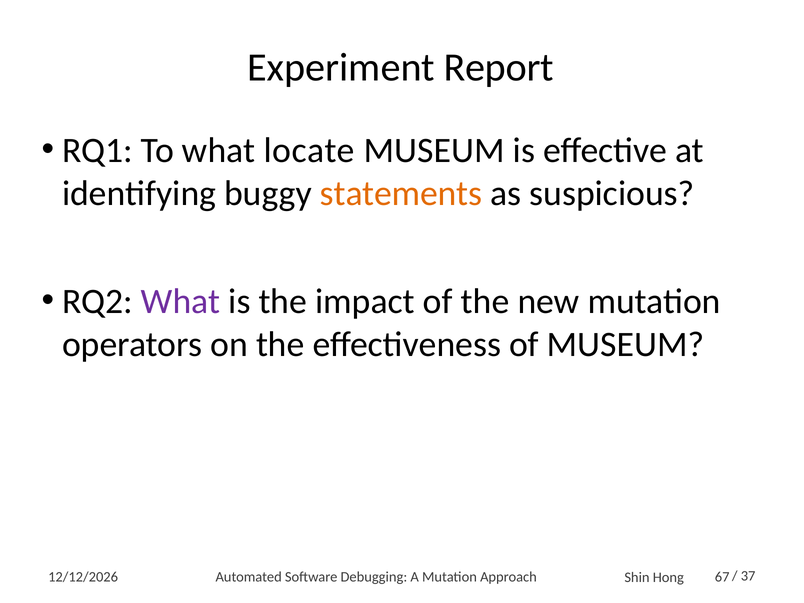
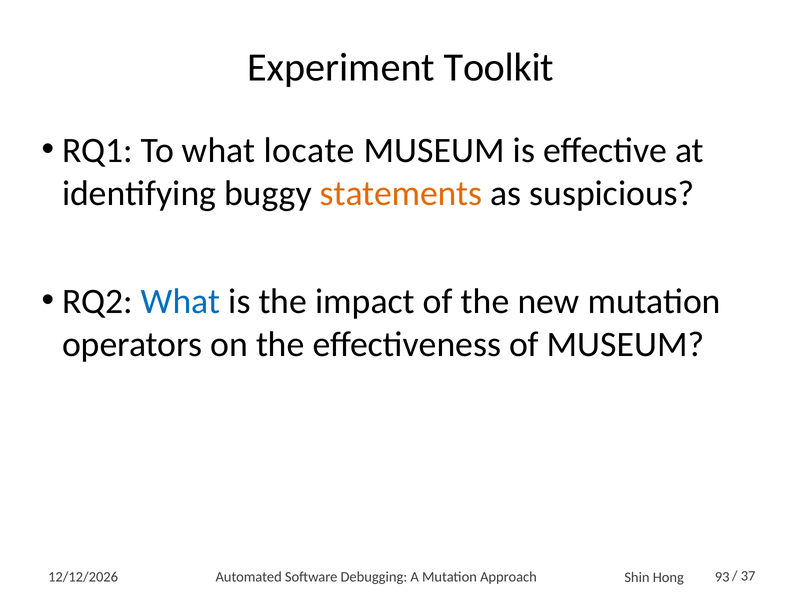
Report: Report -> Toolkit (499, 67)
What colour: purple -> blue (181, 302)
67: 67 -> 93 (722, 577)
